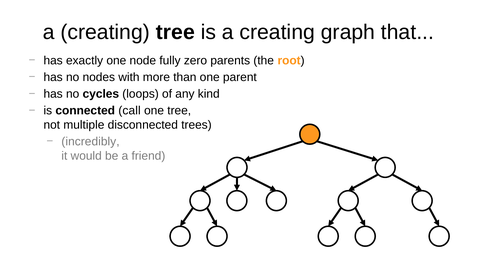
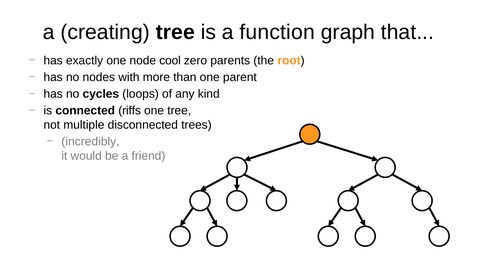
is a creating: creating -> function (277, 32)
fully: fully -> cool (170, 61)
call: call -> riffs (130, 111)
